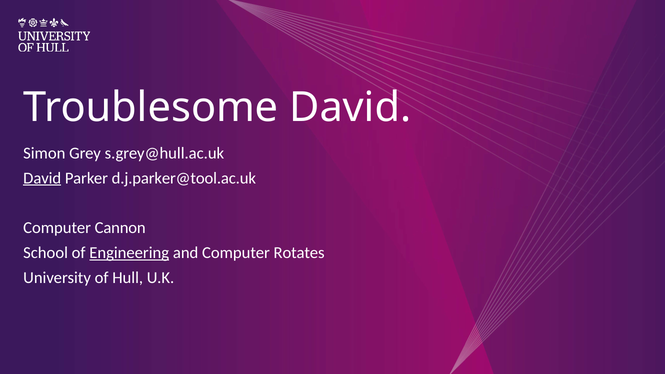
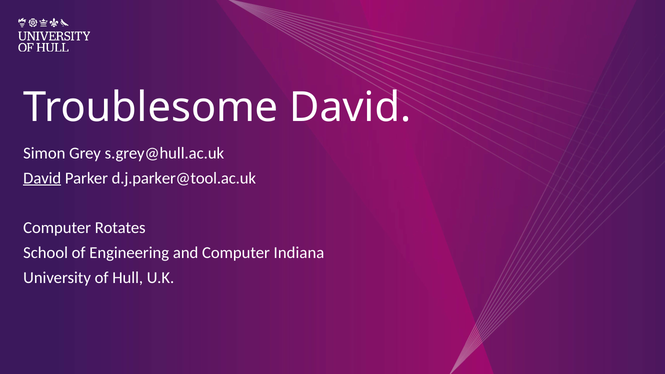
Cannon: Cannon -> Rotates (120, 228)
Engineering underline: present -> none (129, 253)
Rotates: Rotates -> Indiana (299, 253)
